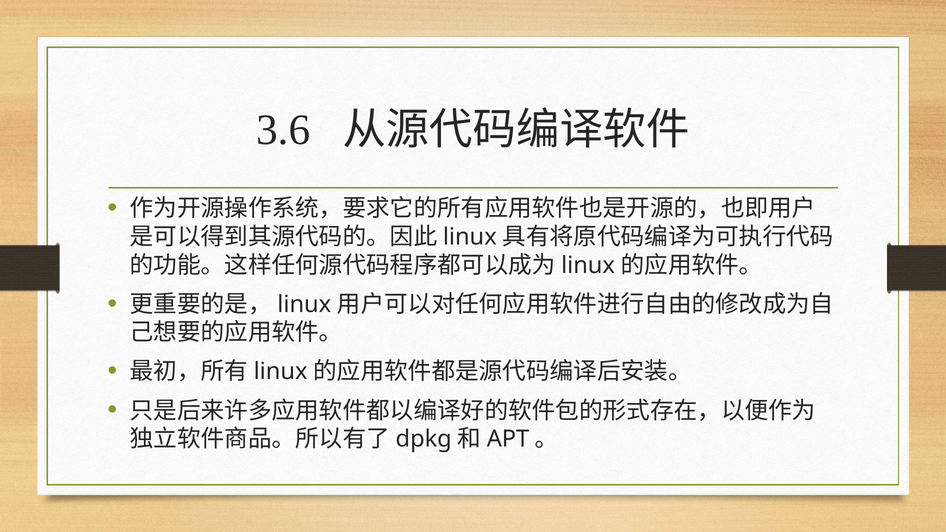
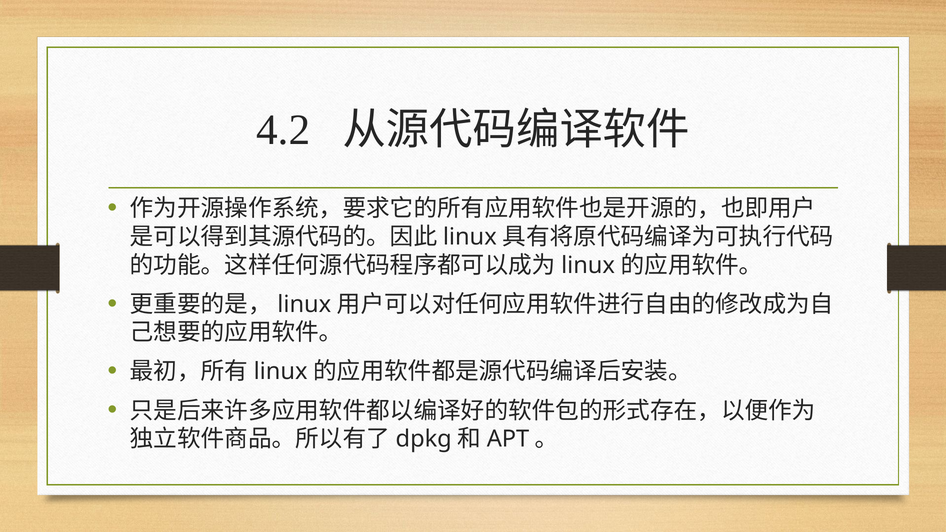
3.6: 3.6 -> 4.2 (283, 130)
